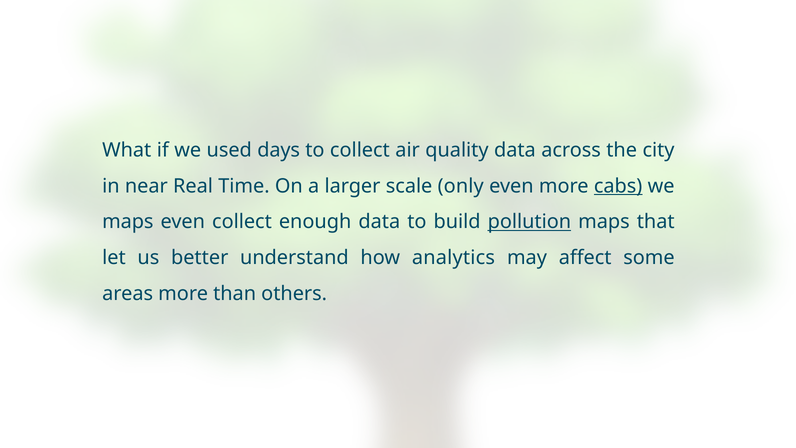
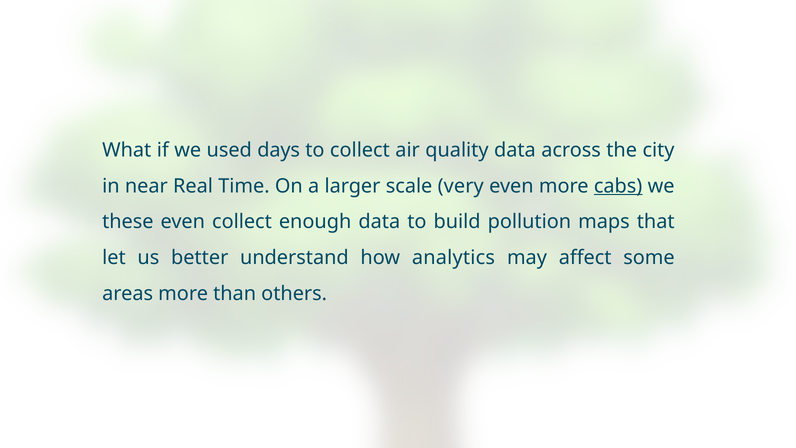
only: only -> very (461, 186)
maps: maps -> these (128, 222)
pollution underline: present -> none (529, 222)
